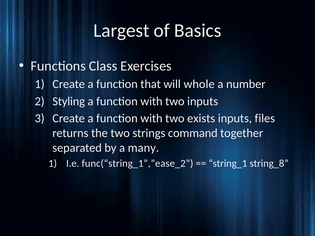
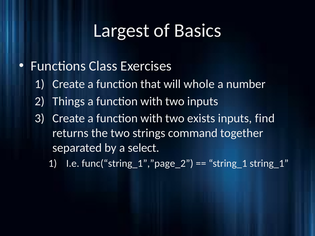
Styling: Styling -> Things (69, 101)
files: files -> find (265, 118)
many: many -> select (144, 148)
func(“string_1”,”ease_2: func(“string_1”,”ease_2 -> func(“string_1”,”page_2 (137, 164)
string_1 string_8: string_8 -> string_1 (269, 164)
